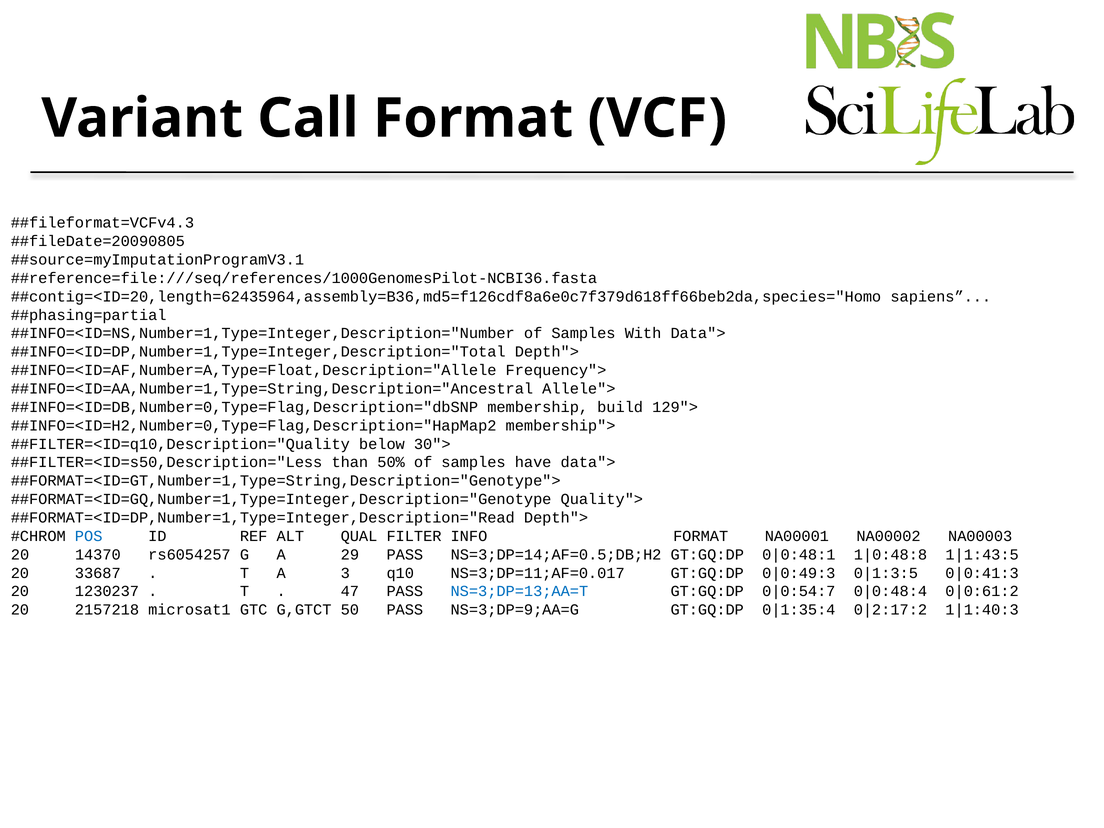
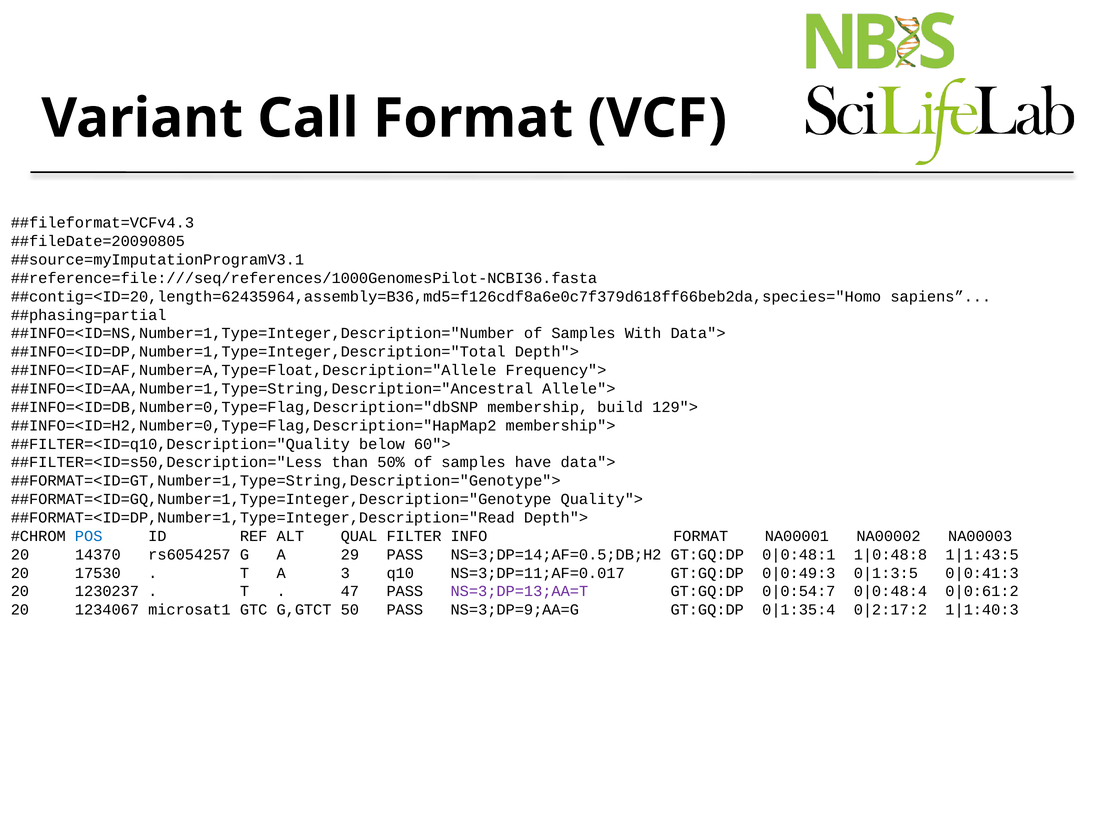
30">: 30"> -> 60"> (432, 444)
33687: 33687 -> 17530 (98, 573)
NS=3;DP=13;AA=T colour: blue -> purple (519, 591)
2157218: 2157218 -> 1234067 (107, 610)
